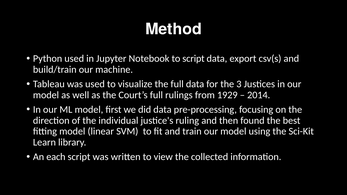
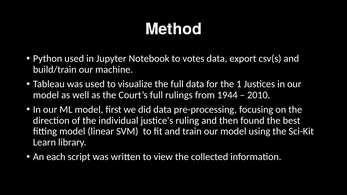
to script: script -> votes (193, 59)
3: 3 -> 1 (239, 84)
1929: 1929 -> 1944 (227, 95)
2014: 2014 -> 2010 (259, 95)
